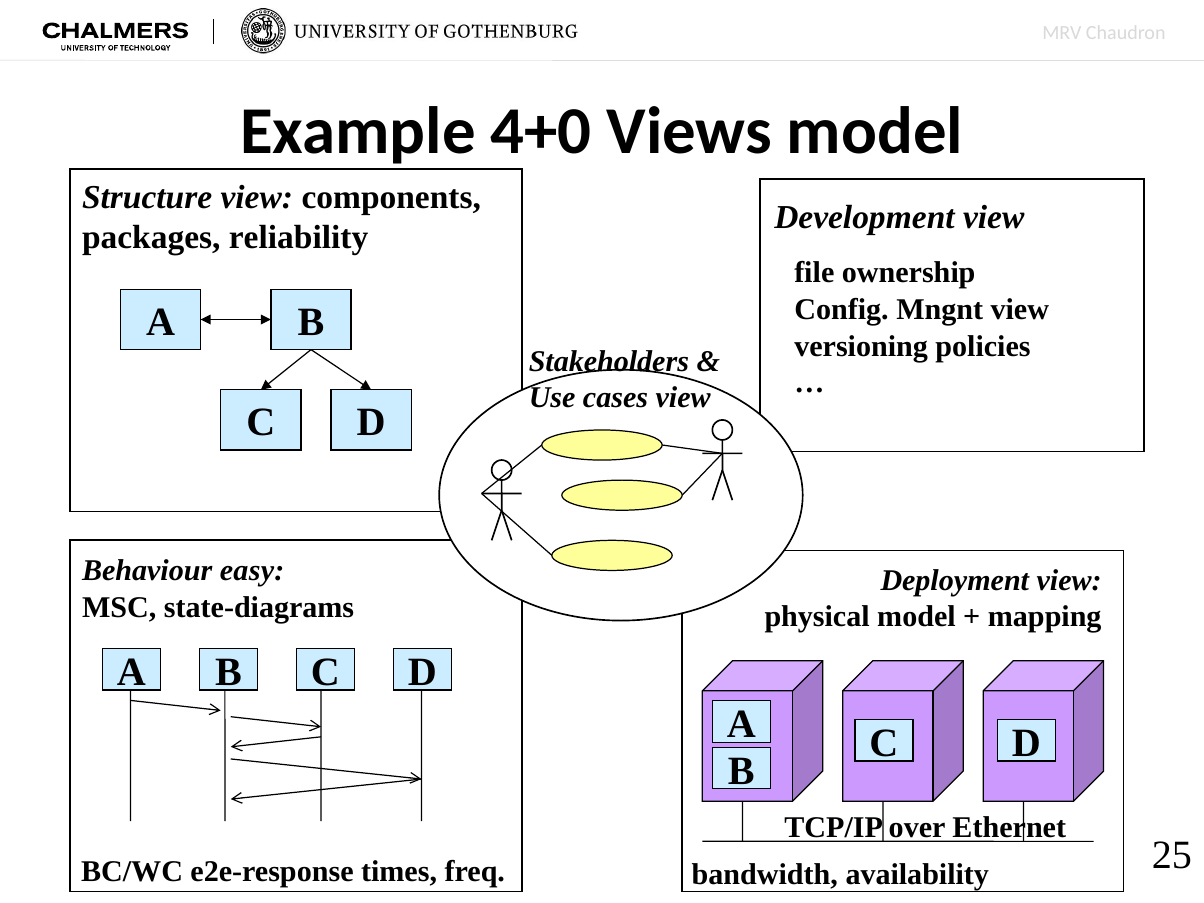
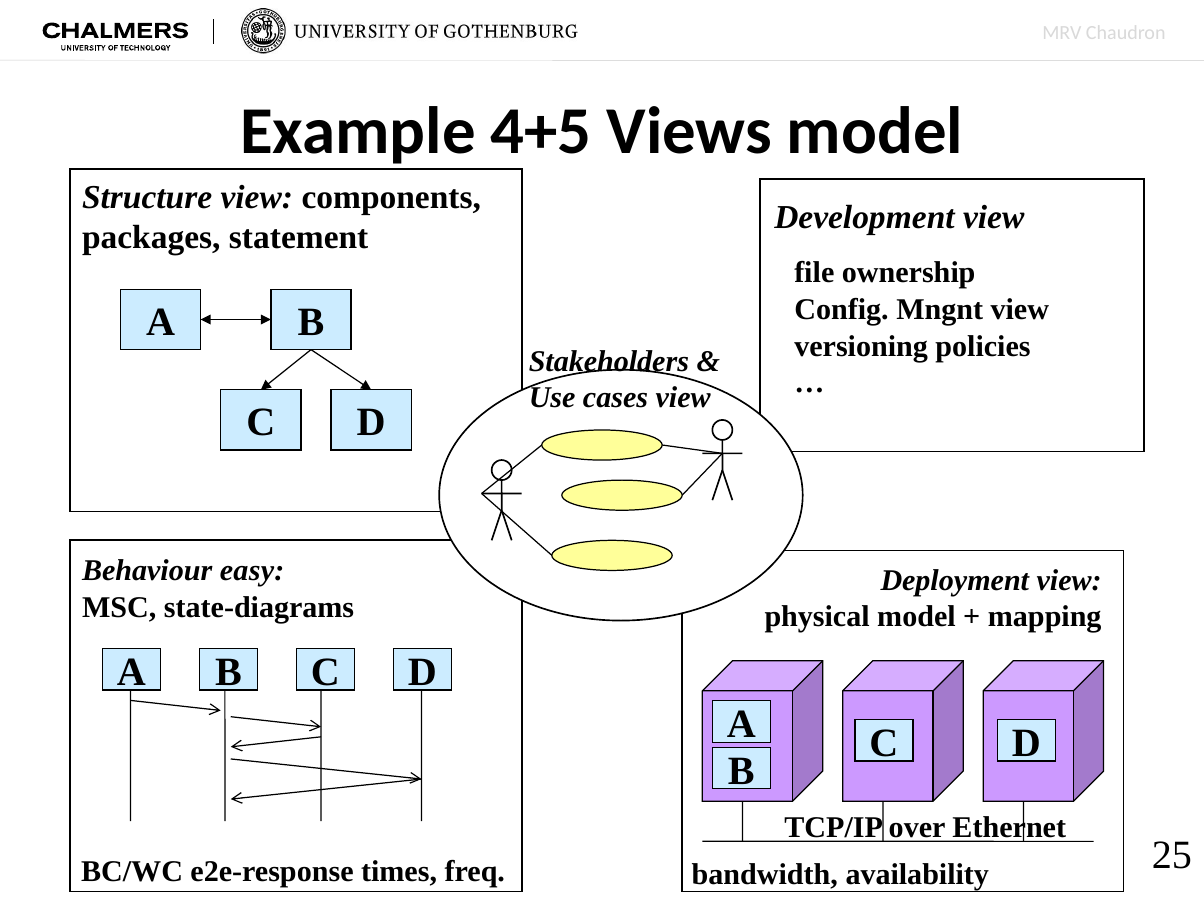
4+0: 4+0 -> 4+5 (541, 131)
reliability: reliability -> statement (299, 238)
